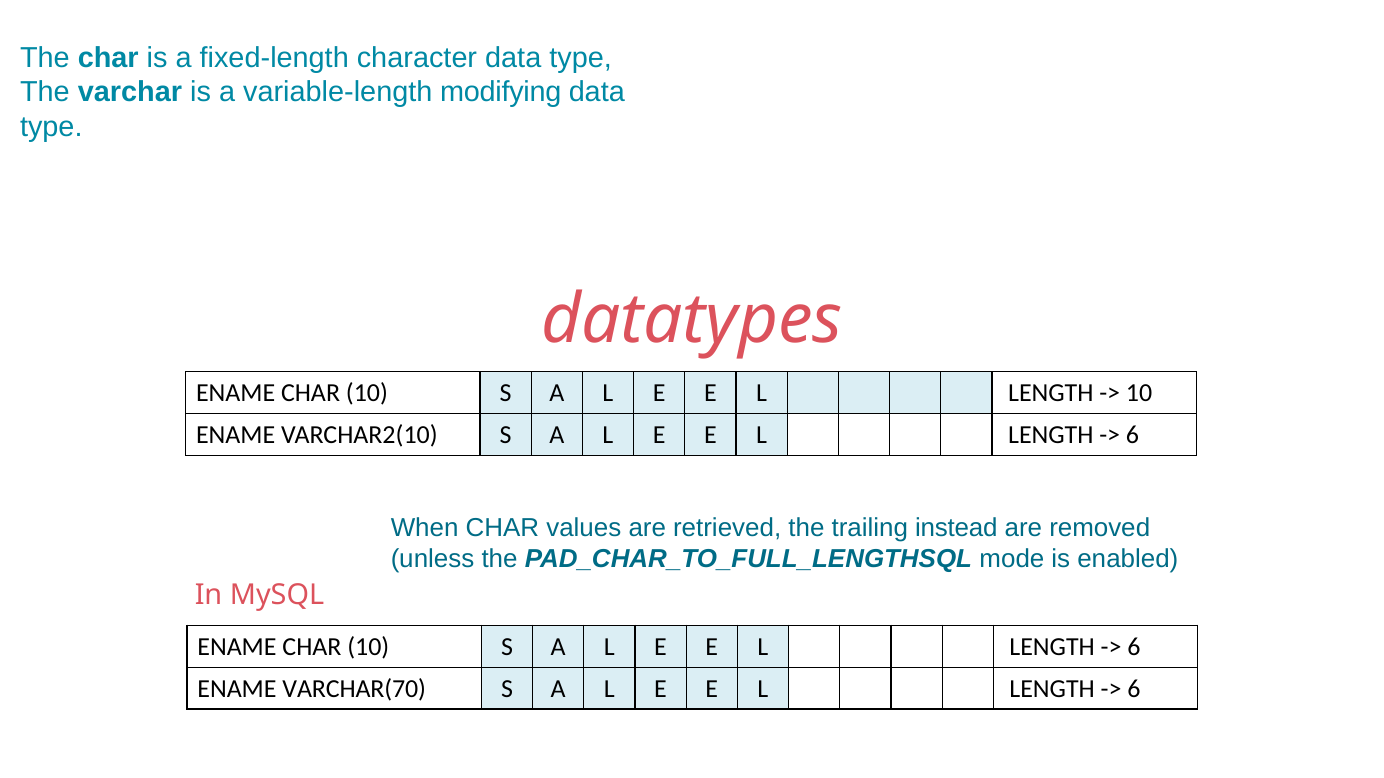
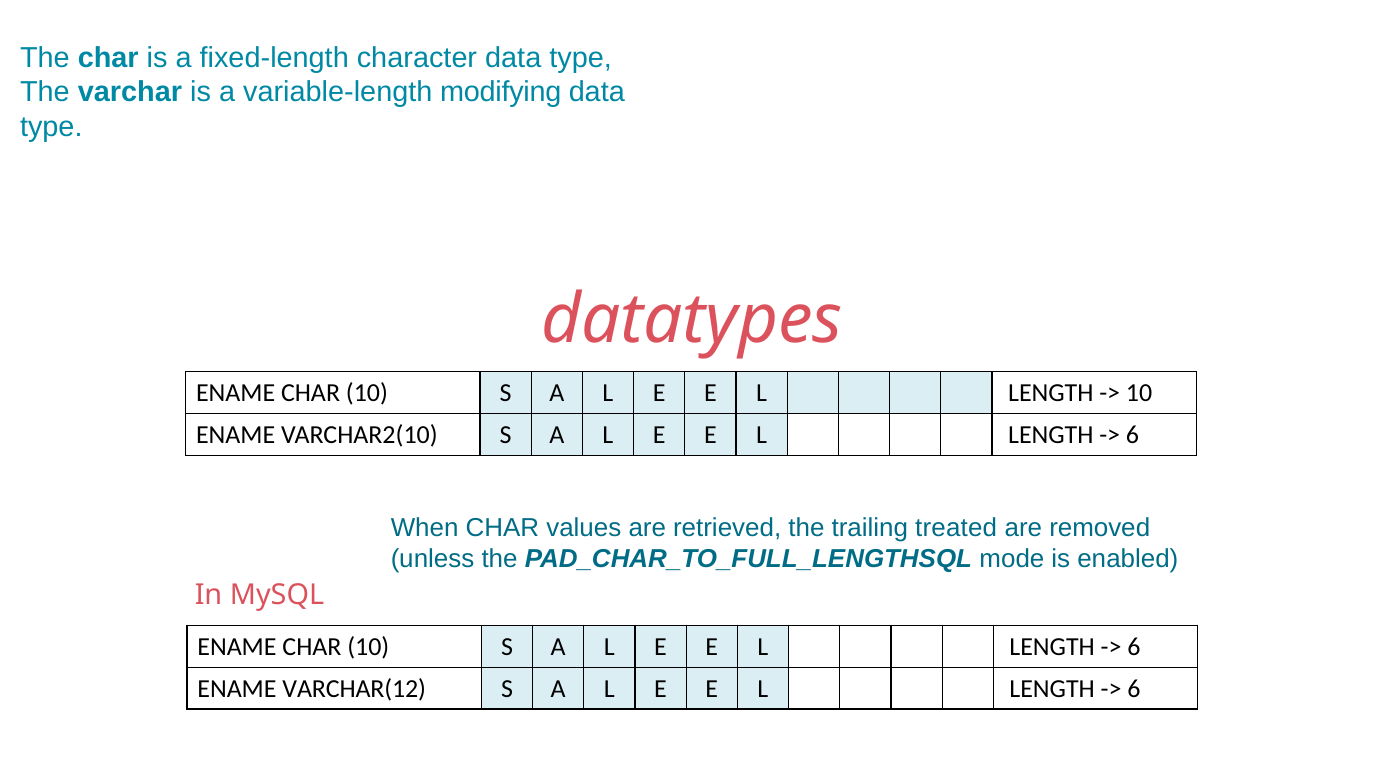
instead: instead -> treated (956, 529)
VARCHAR(70: VARCHAR(70 -> VARCHAR(12 (354, 689)
